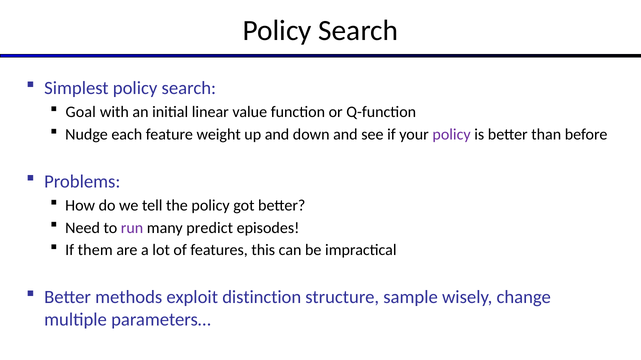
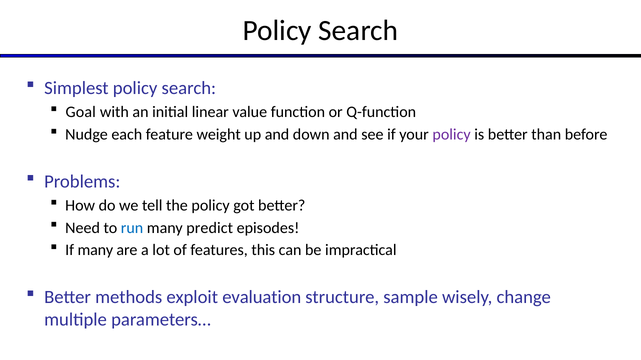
run colour: purple -> blue (132, 228)
If them: them -> many (95, 251)
distinction: distinction -> evaluation (262, 298)
